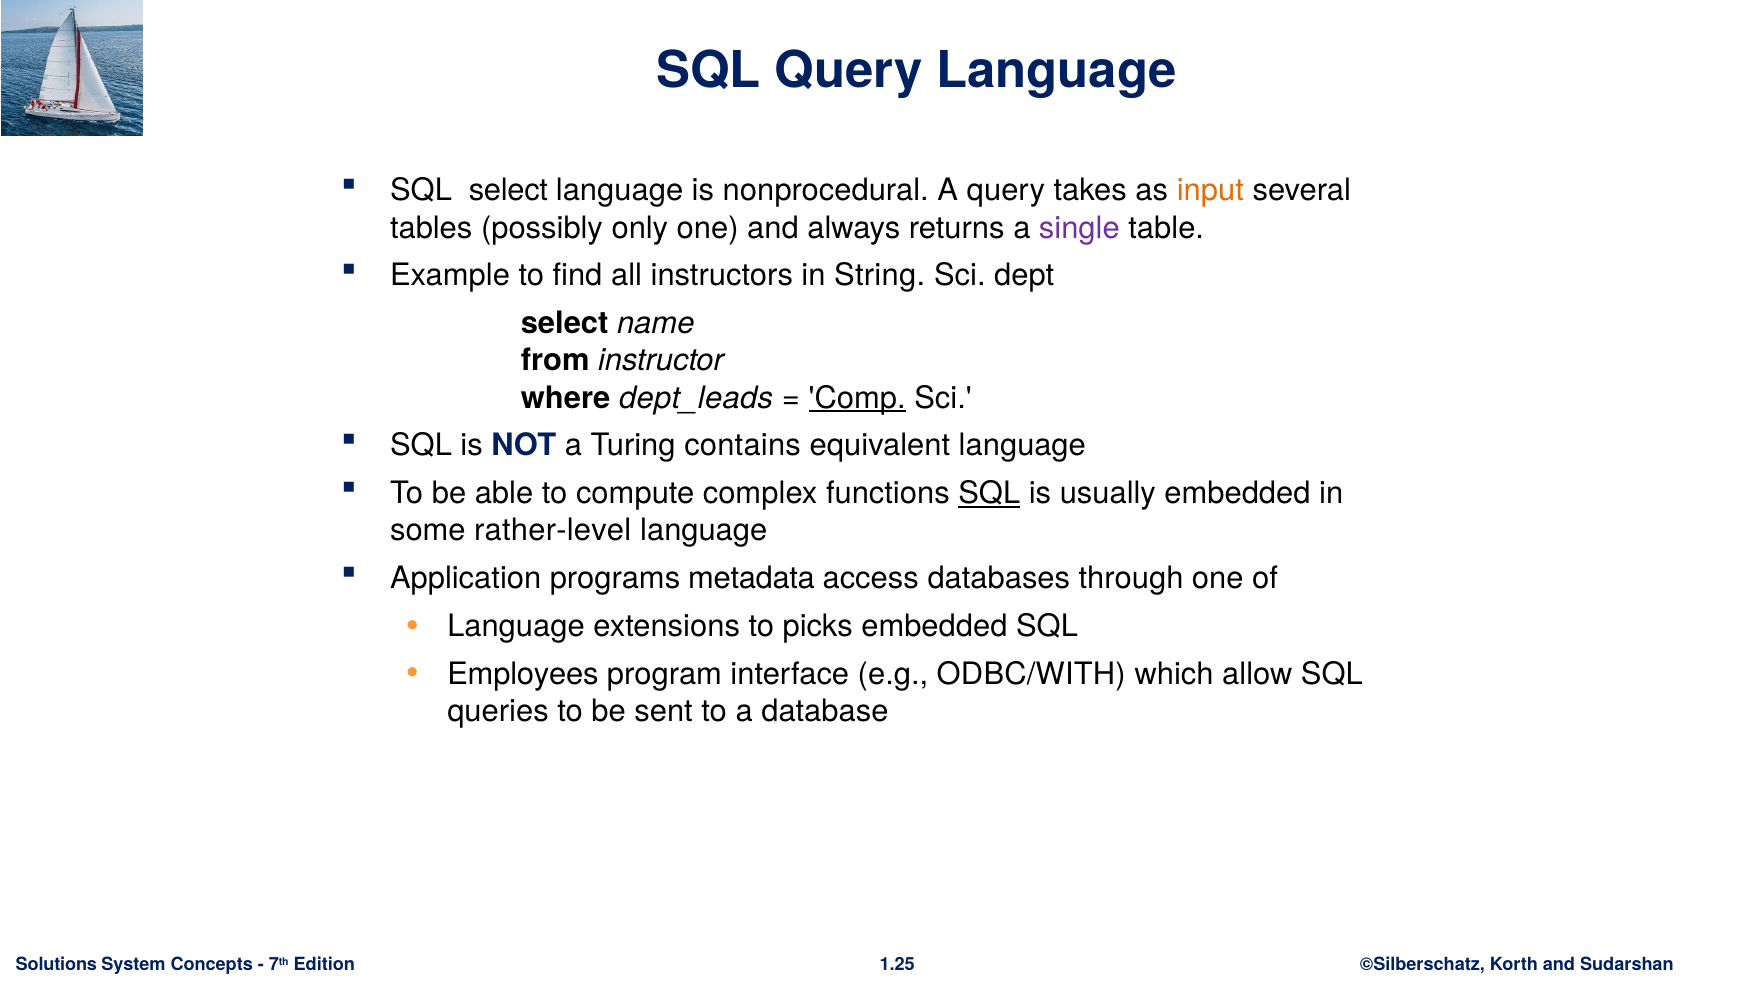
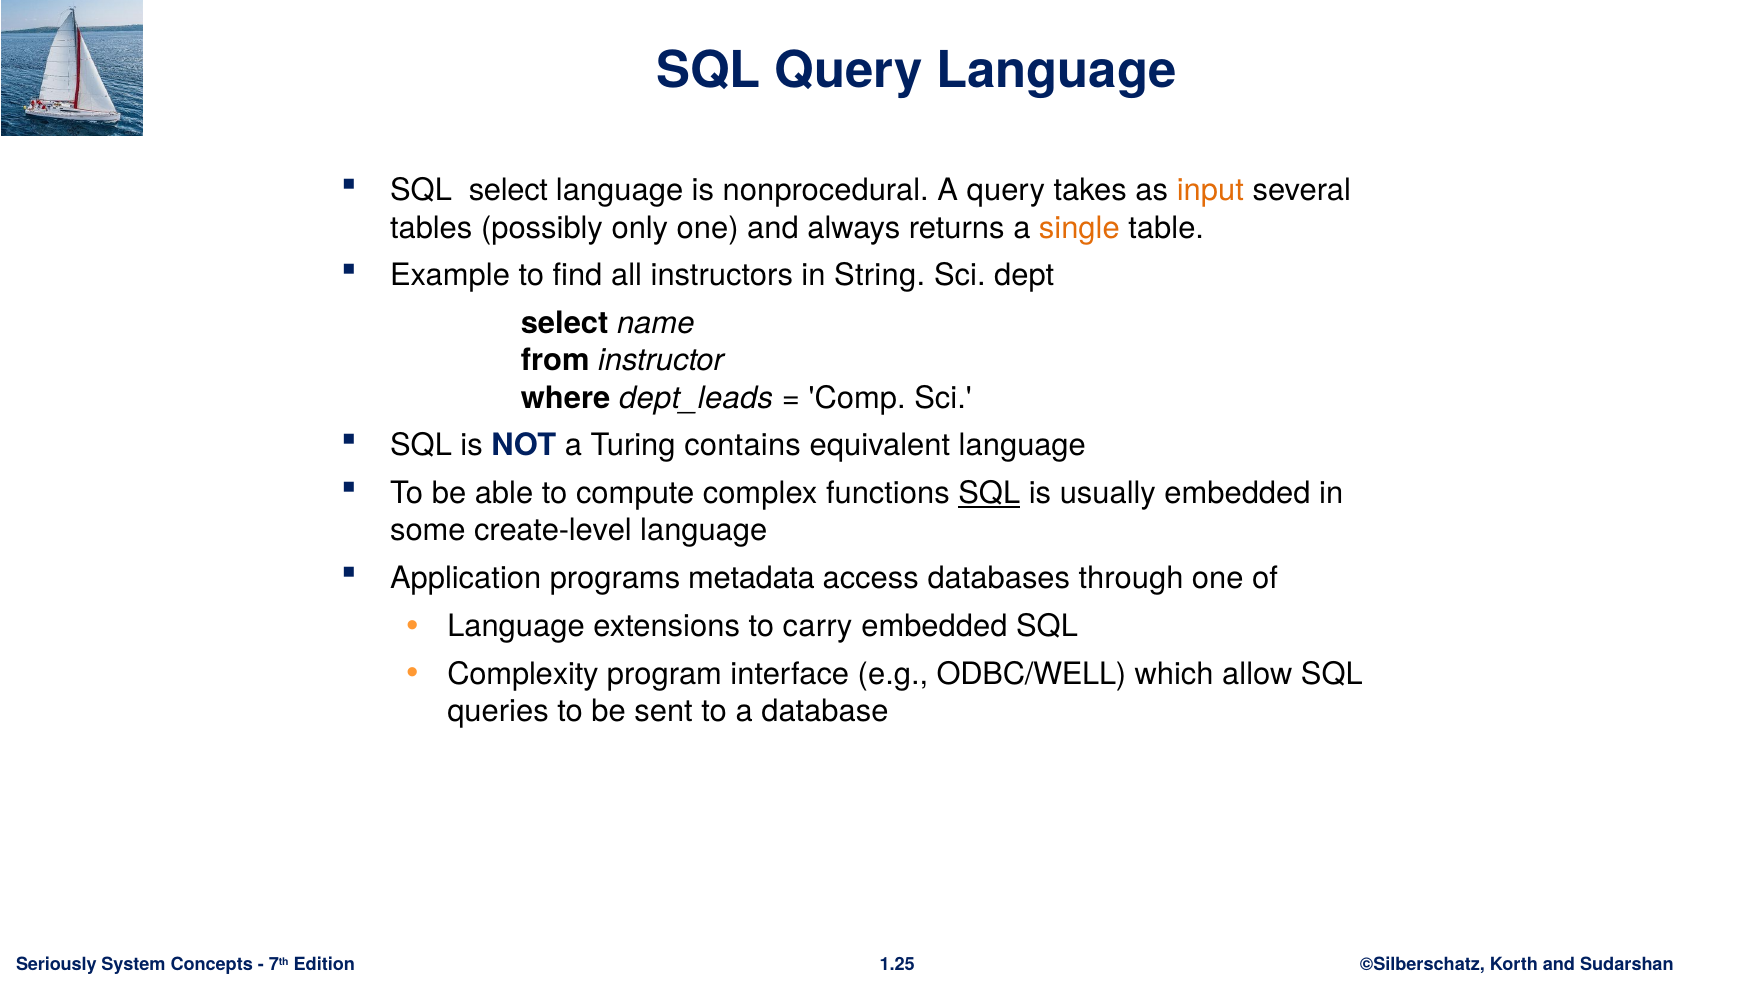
single colour: purple -> orange (1079, 228)
Comp underline: present -> none (857, 398)
rather-level: rather-level -> create-level (553, 531)
picks: picks -> carry (818, 626)
Employees: Employees -> Complexity (523, 674)
ODBC/WITH: ODBC/WITH -> ODBC/WELL (1031, 674)
Solutions: Solutions -> Seriously (56, 965)
